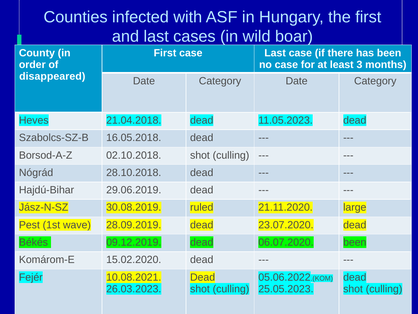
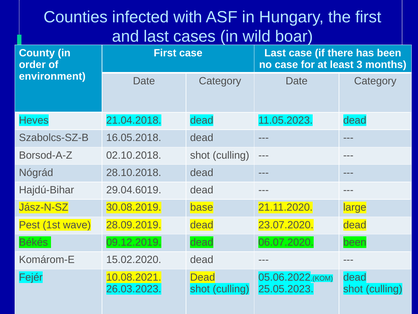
disappeared: disappeared -> environment (52, 76)
29.06.2019: 29.06.2019 -> 29.04.6019 (134, 190)
ruled: ruled -> base (202, 207)
